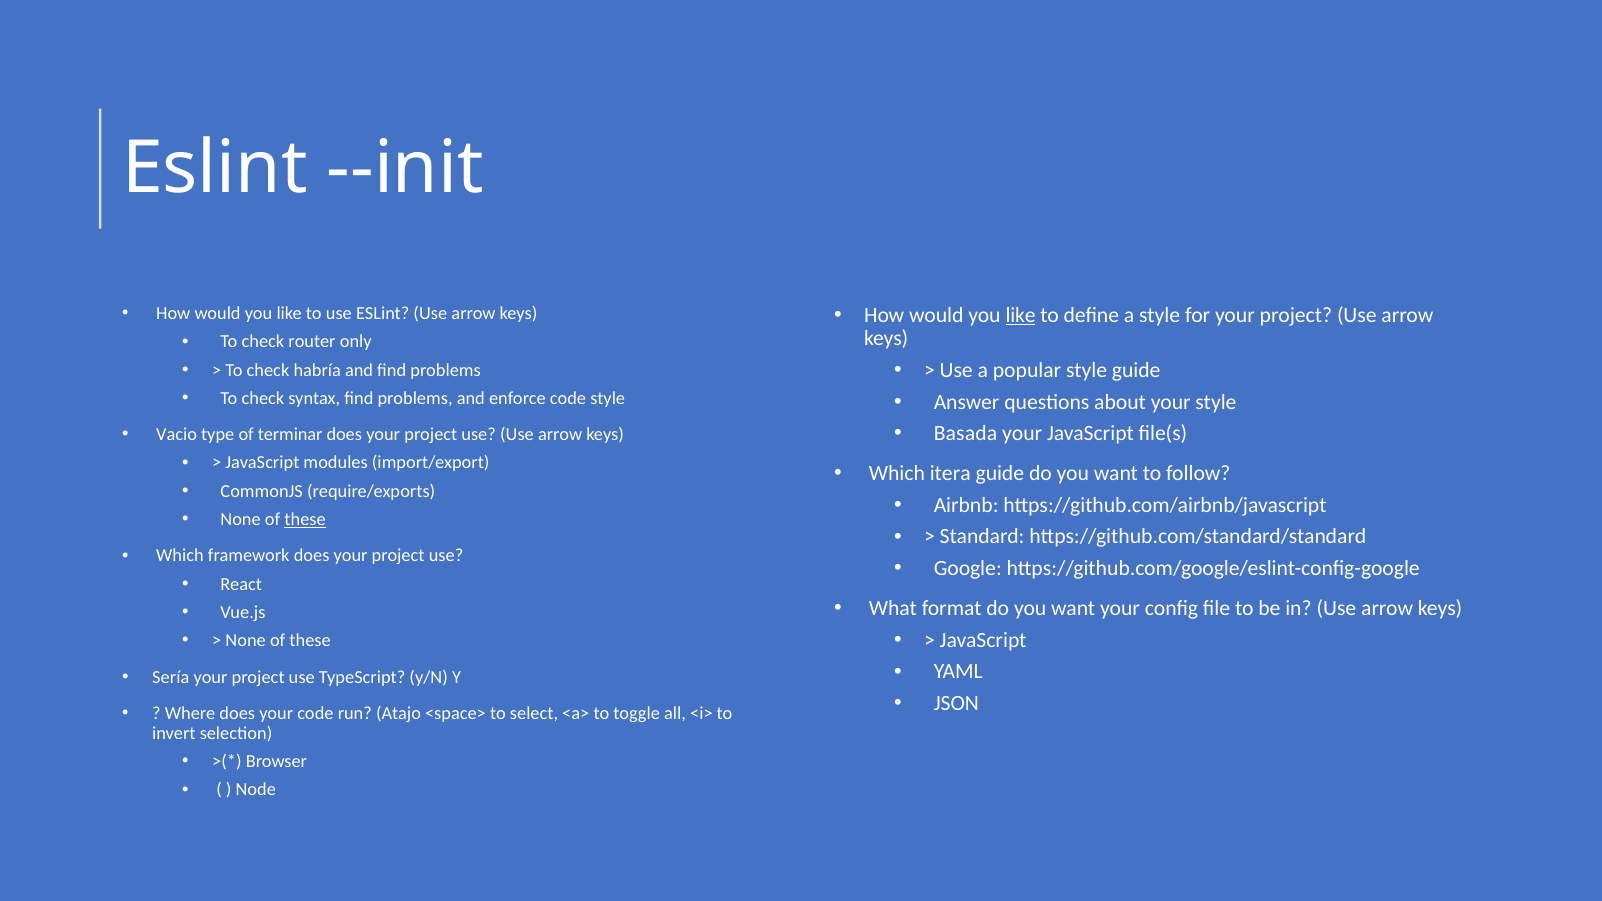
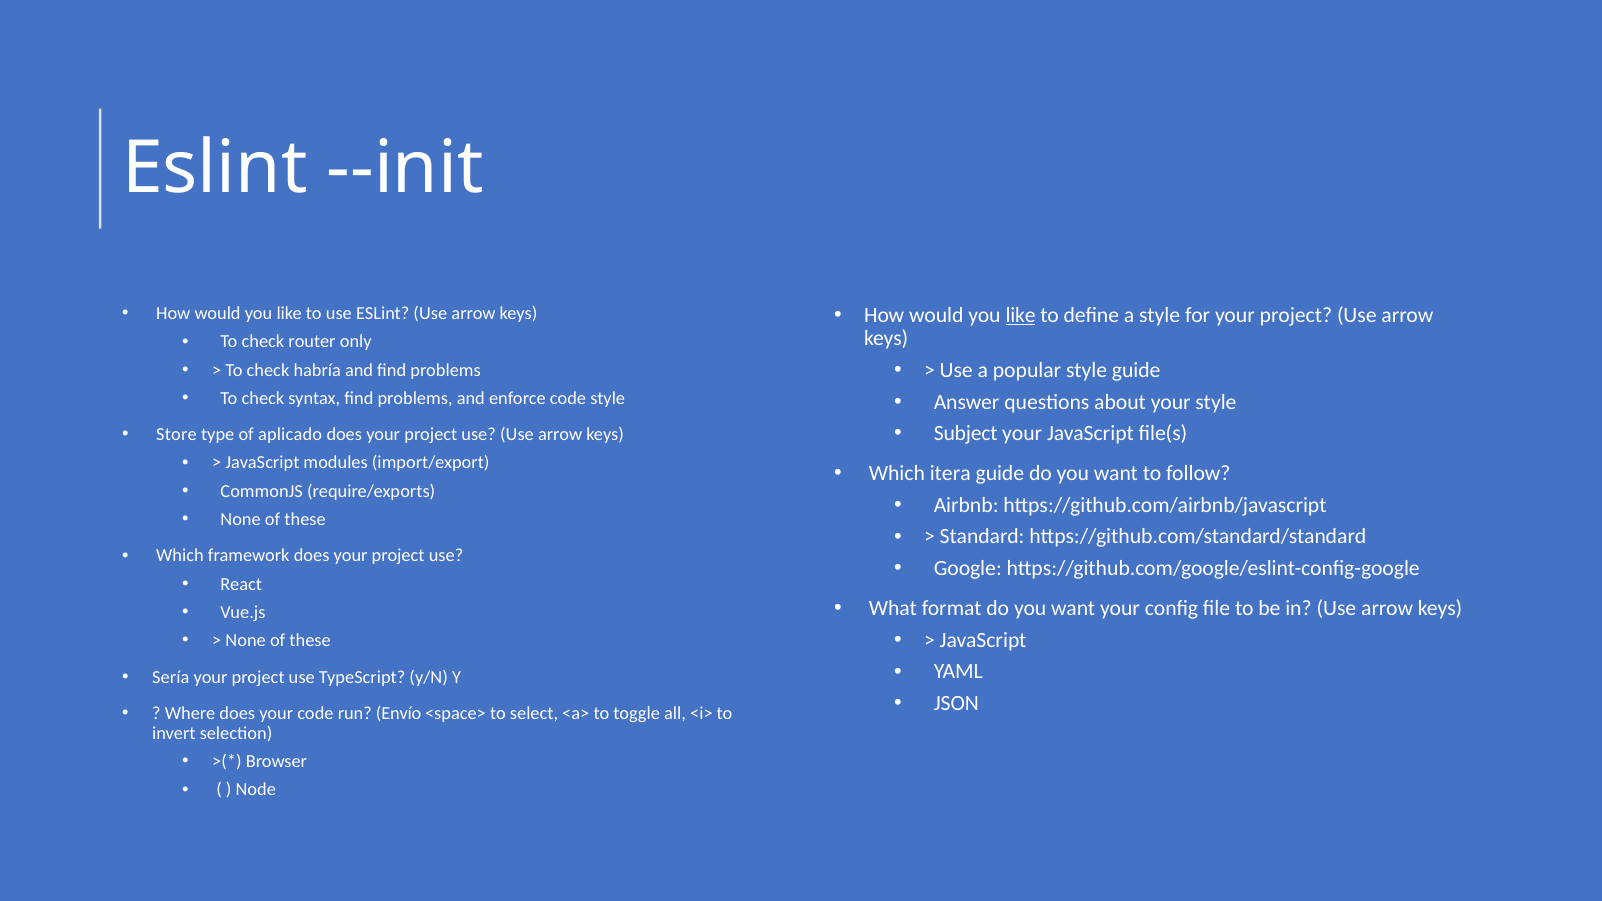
Basada: Basada -> Subject (966, 434)
Vacio: Vacio -> Store (176, 435)
terminar: terminar -> aplicado (290, 435)
these underline: present -> none (305, 519)
Atajo: Atajo -> Envío (399, 714)
